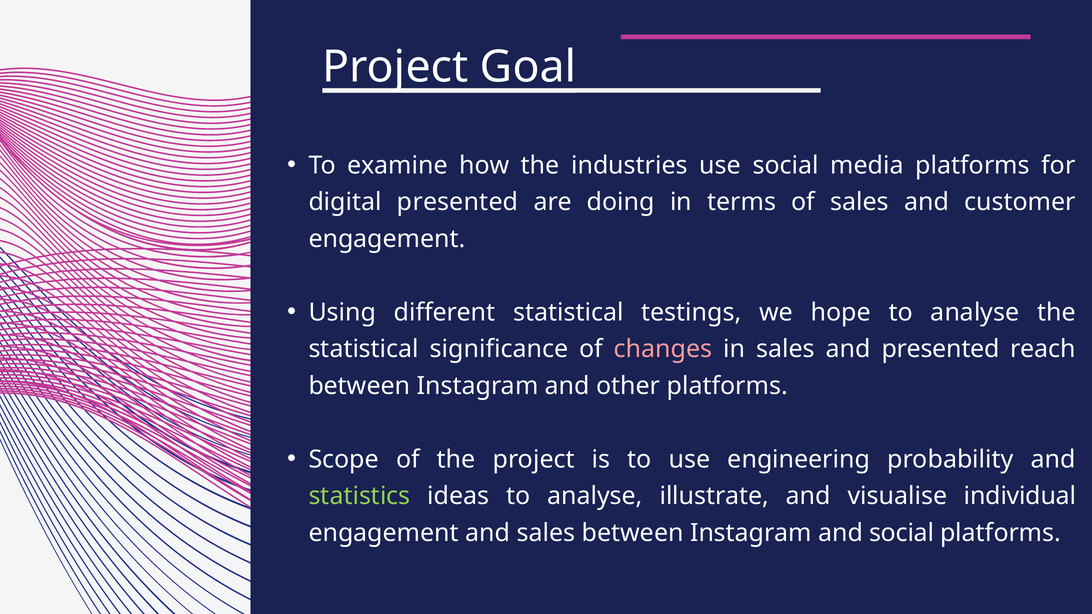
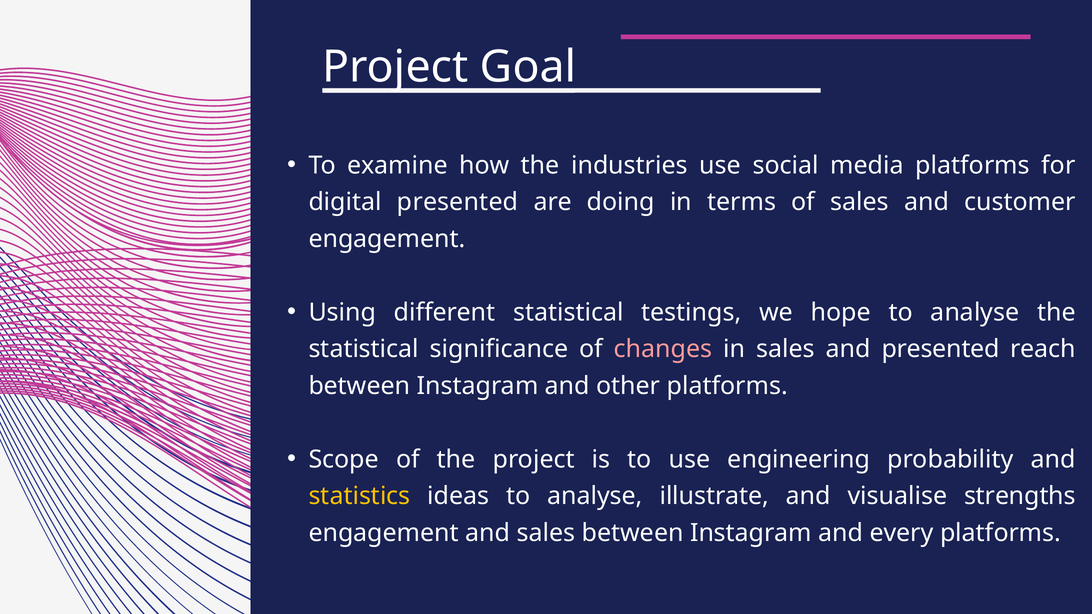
statistics colour: light green -> yellow (359, 496)
individual: individual -> strengths (1020, 496)
and social: social -> every (902, 533)
